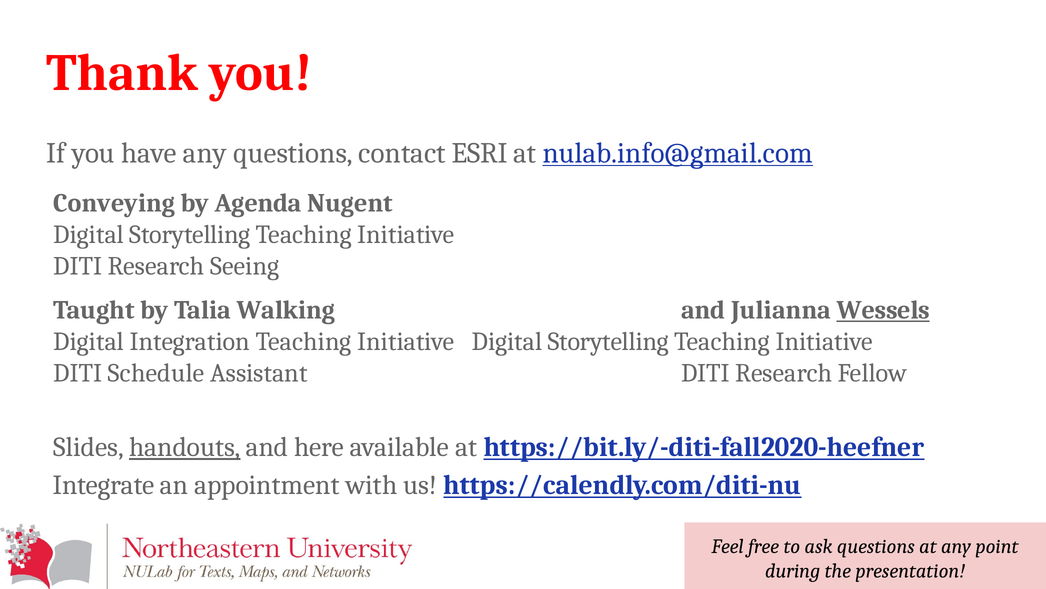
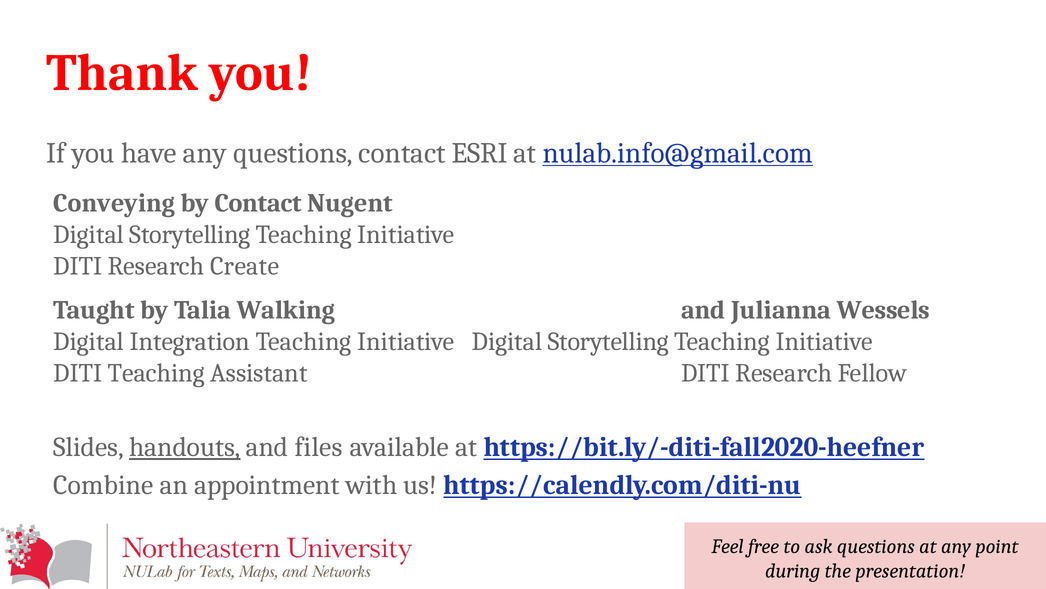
by Agenda: Agenda -> Contact (258, 203)
Seeing: Seeing -> Create (245, 266)
Wessels underline: present -> none (883, 310)
DITI Schedule: Schedule -> Teaching (156, 373)
here: here -> files (319, 447)
Integrate: Integrate -> Combine (104, 485)
